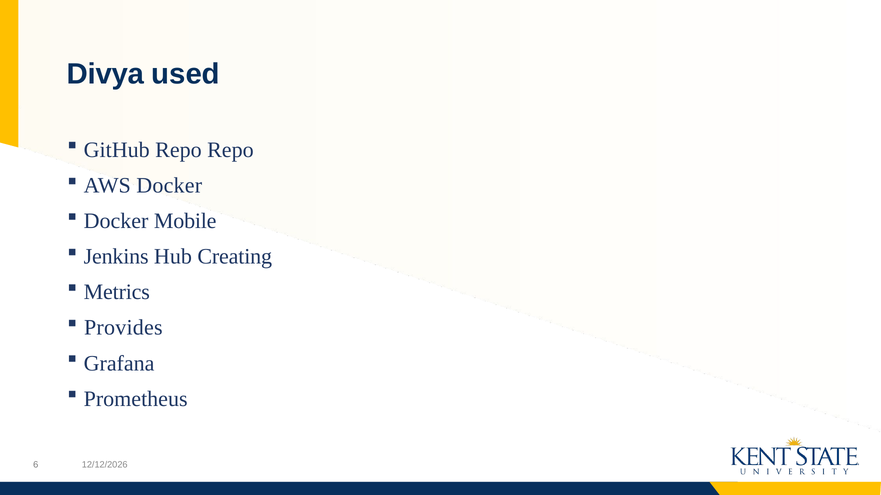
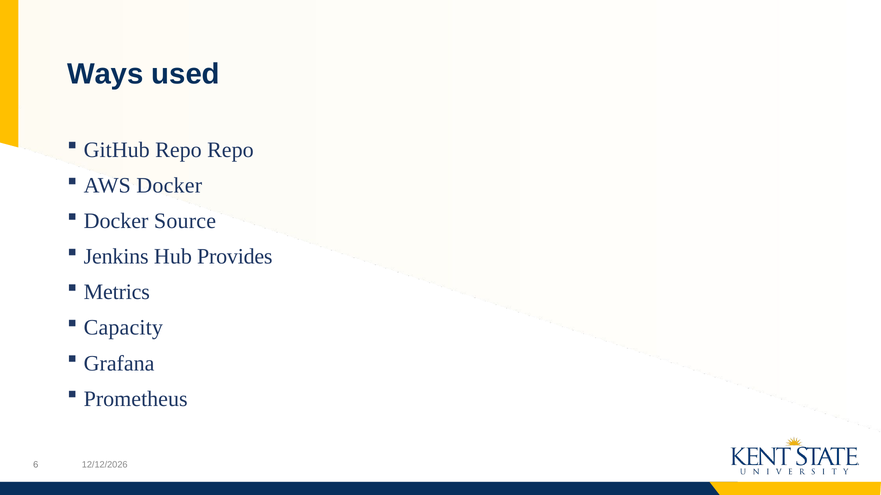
Divya: Divya -> Ways (105, 74)
Mobile: Mobile -> Source (185, 221)
Creating: Creating -> Provides (235, 257)
Provides: Provides -> Capacity (123, 328)
